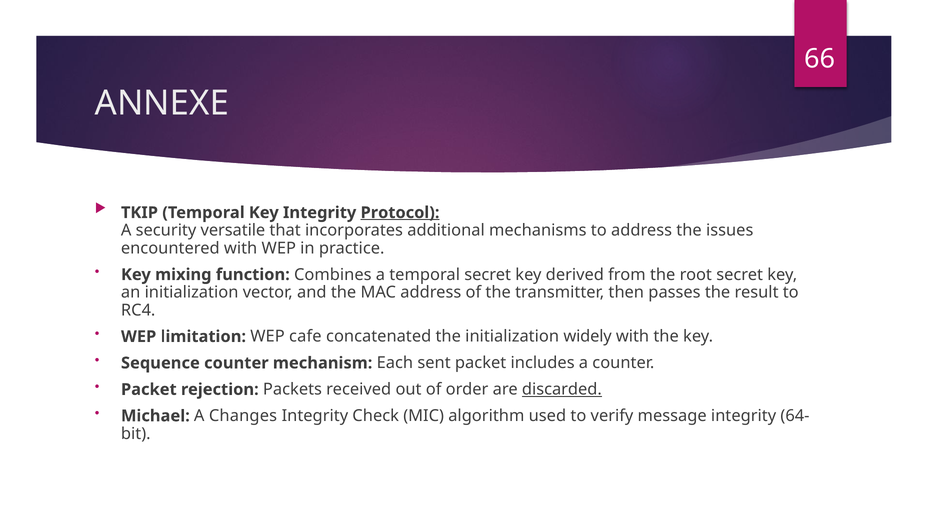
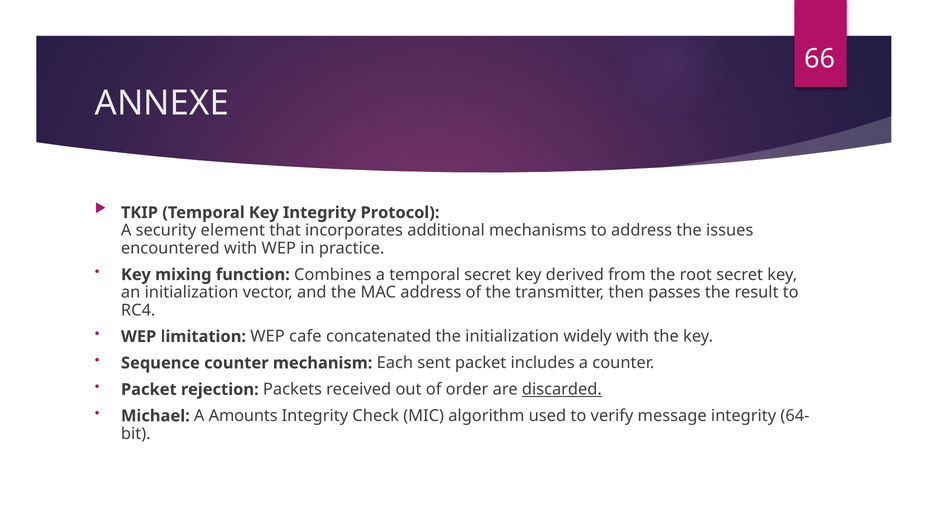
Protocol underline: present -> none (400, 213)
versatile: versatile -> element (233, 230)
Changes: Changes -> Amounts (243, 416)
